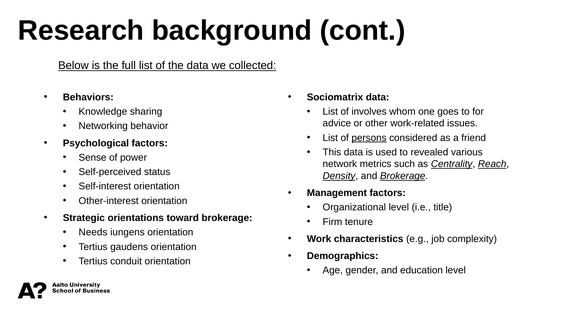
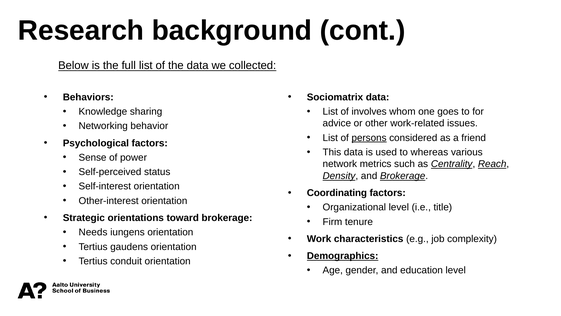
revealed: revealed -> whereas (429, 152)
Management: Management -> Coordinating (337, 193)
Demographics underline: none -> present (343, 256)
